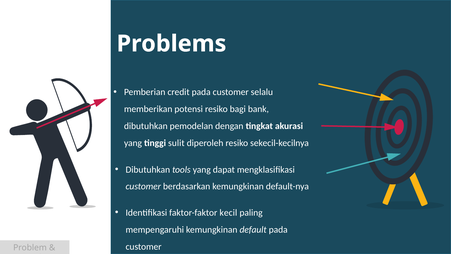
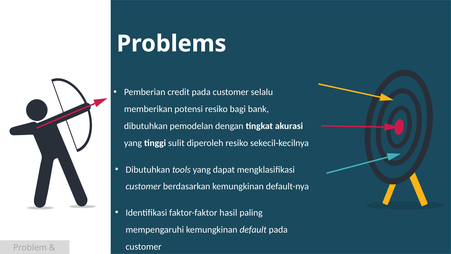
kecil: kecil -> hasil (228, 212)
